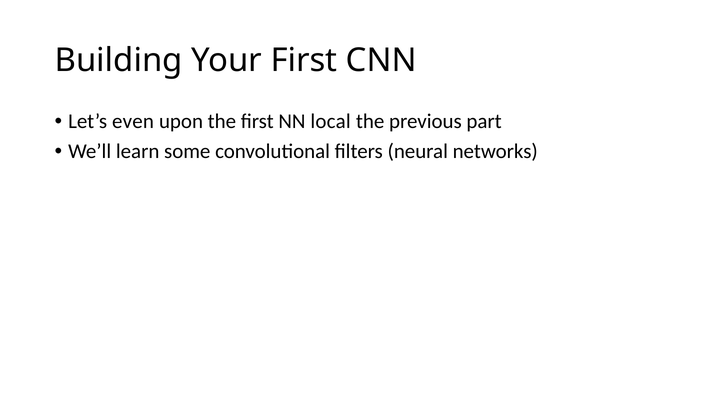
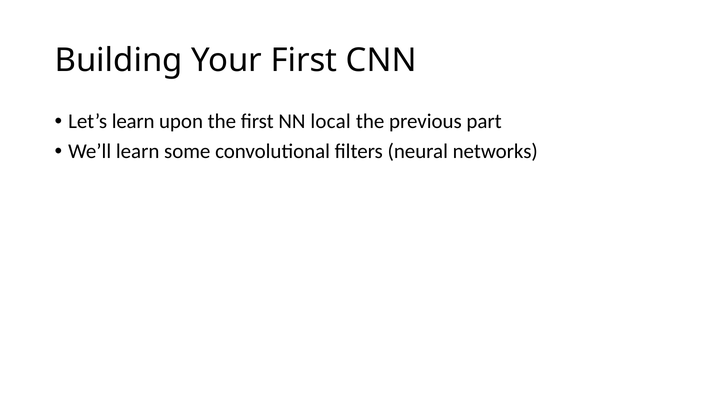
Let’s even: even -> learn (133, 121)
